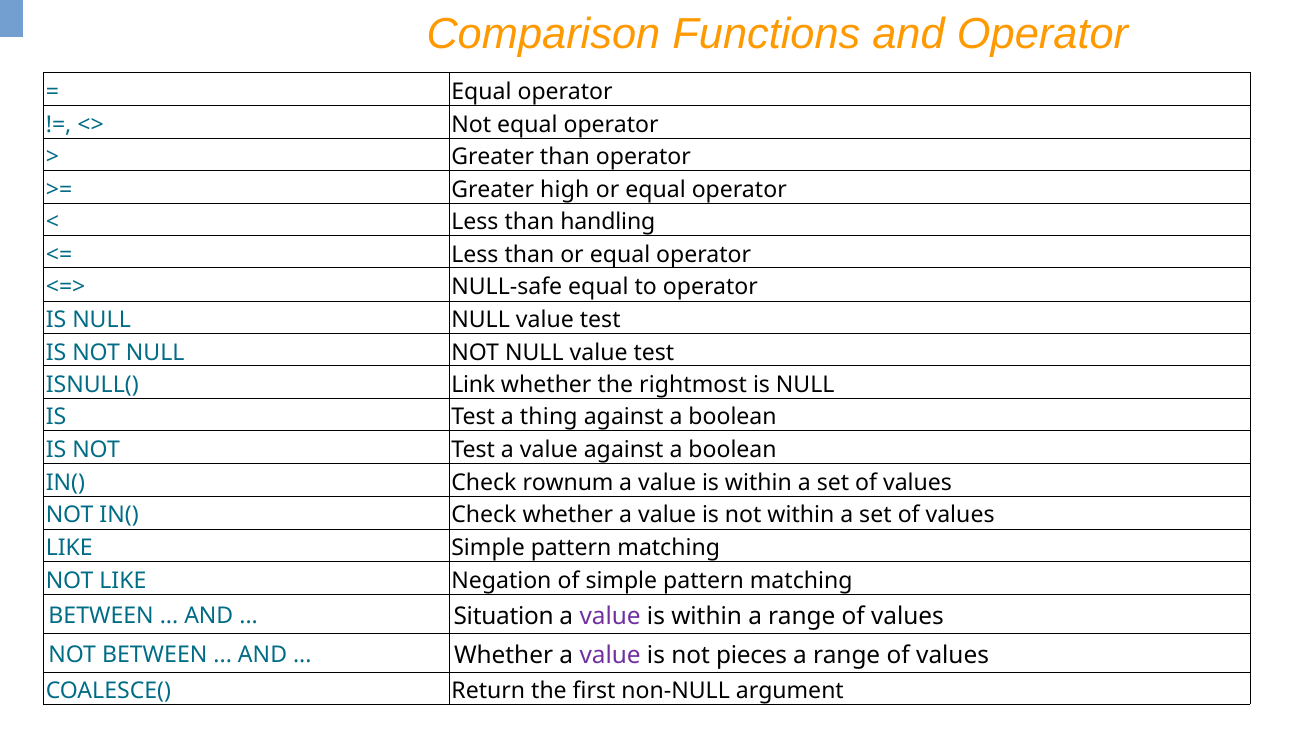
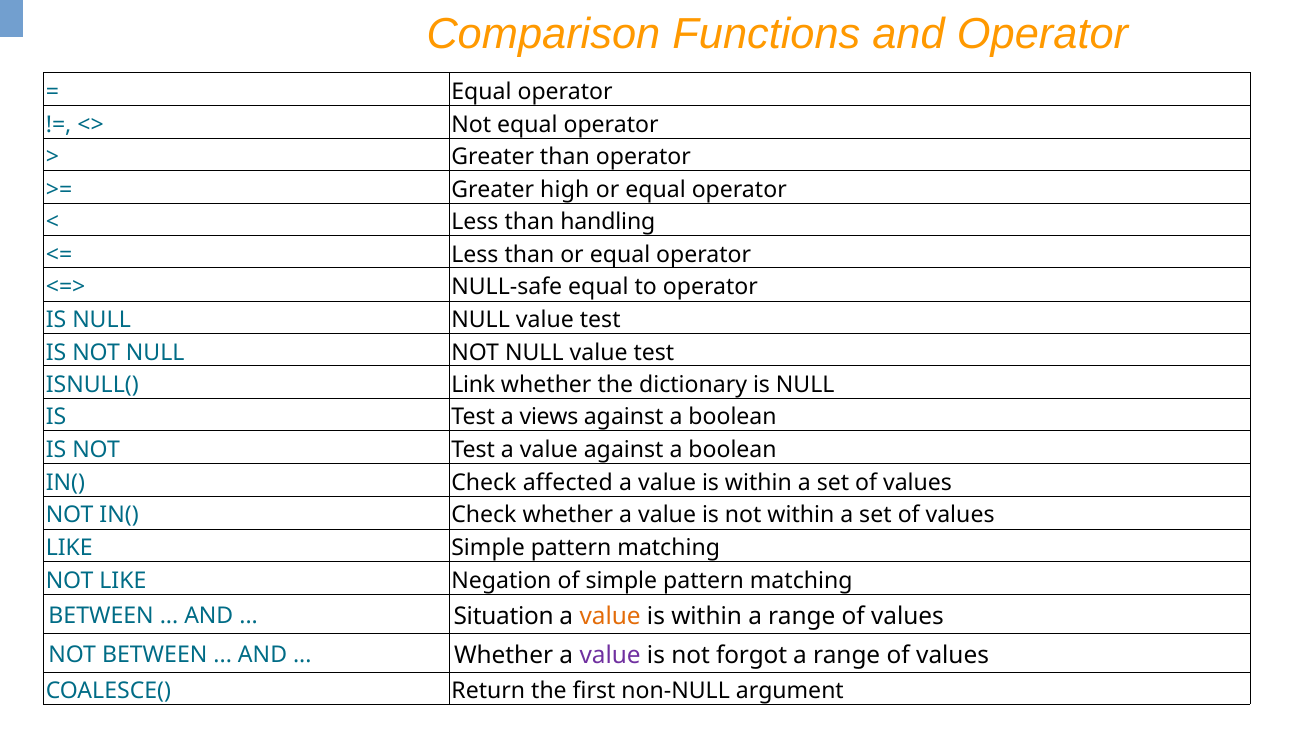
rightmost: rightmost -> dictionary (693, 385)
thing: thing -> views (549, 417)
rownum: rownum -> affected (568, 483)
value colour: purple -> orange (610, 616)
pieces: pieces -> forgot (752, 655)
